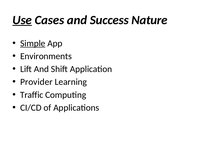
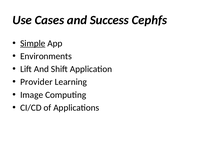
Use underline: present -> none (22, 20)
Nature: Nature -> Cephfs (149, 20)
Traffic: Traffic -> Image (32, 95)
